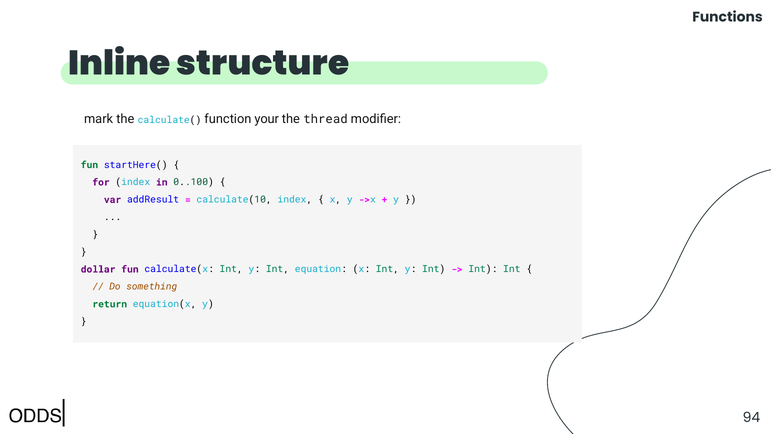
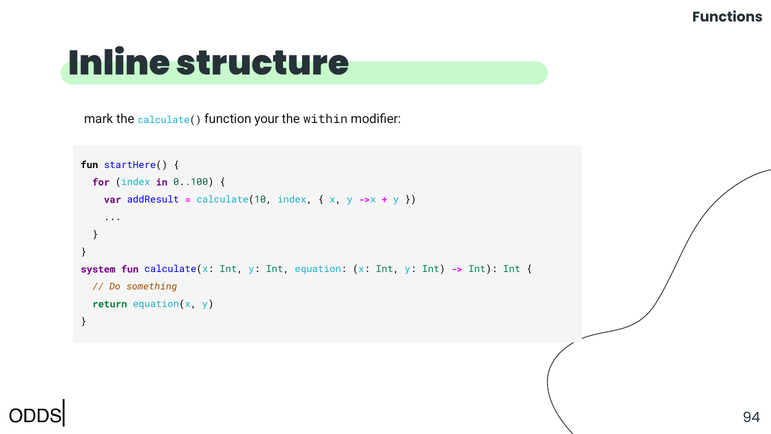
thread: thread -> within (325, 119)
fun colour: green -> black (89, 165)
dollar: dollar -> system (98, 269)
